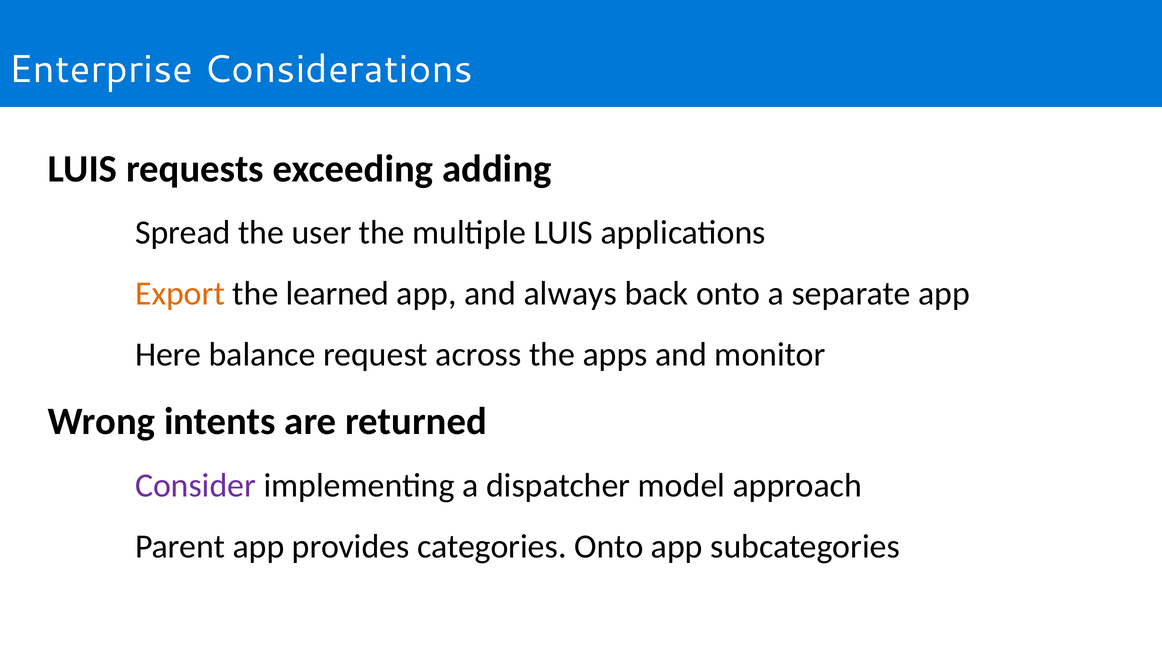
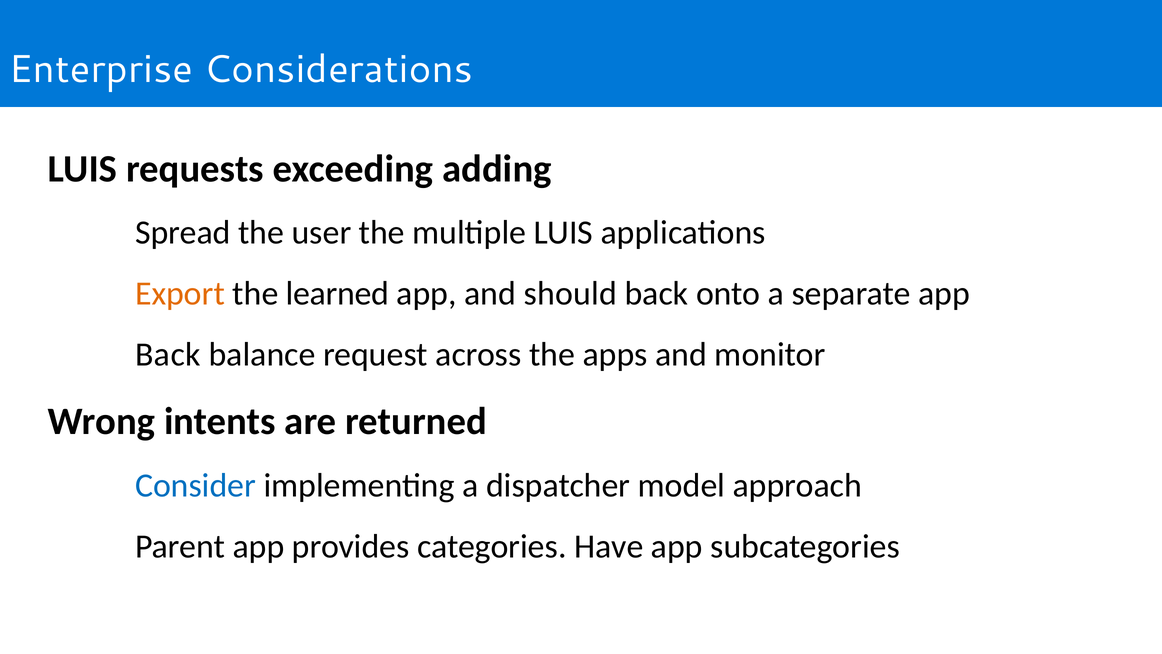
always: always -> should (570, 293)
Here: Here -> Back (168, 354)
Consider colour: purple -> blue (196, 485)
categories Onto: Onto -> Have (609, 546)
